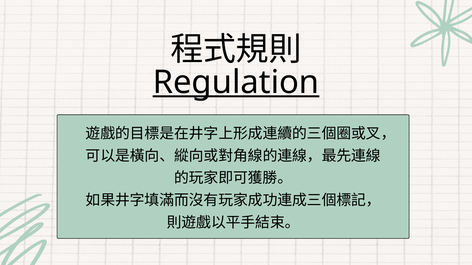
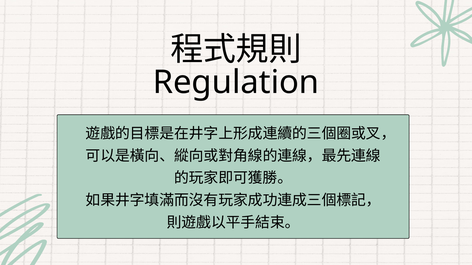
Regulation underline: present -> none (236, 82)
